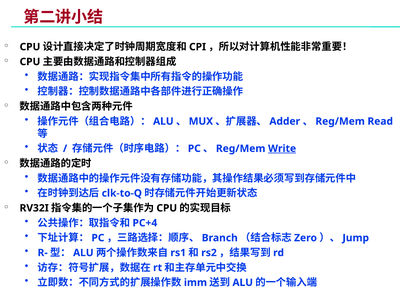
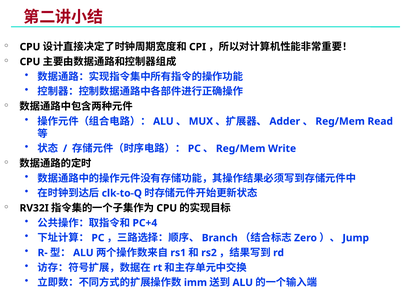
Write underline: present -> none (282, 149)
